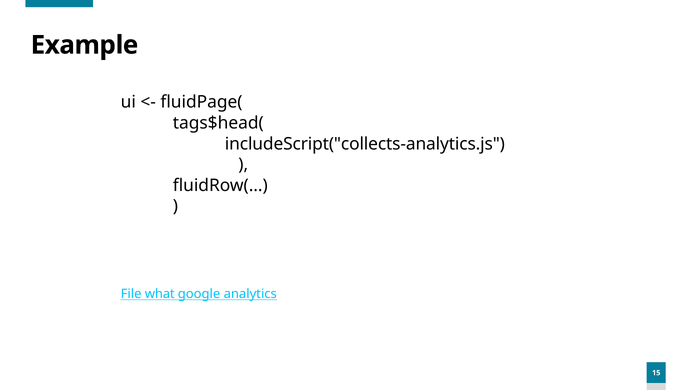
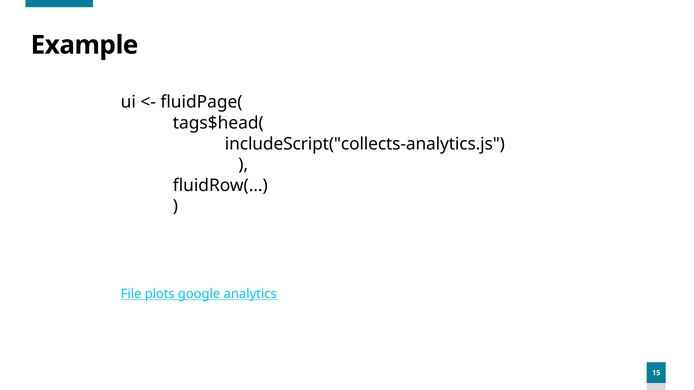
what: what -> plots (160, 294)
